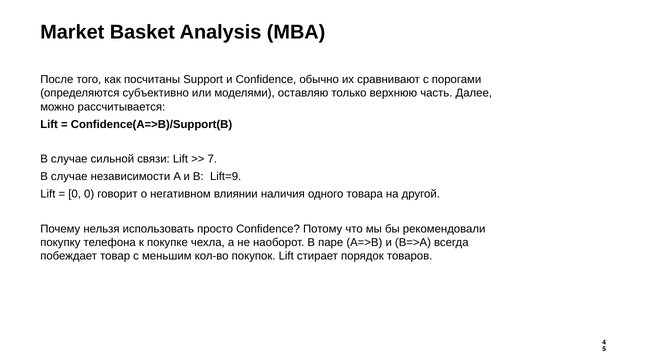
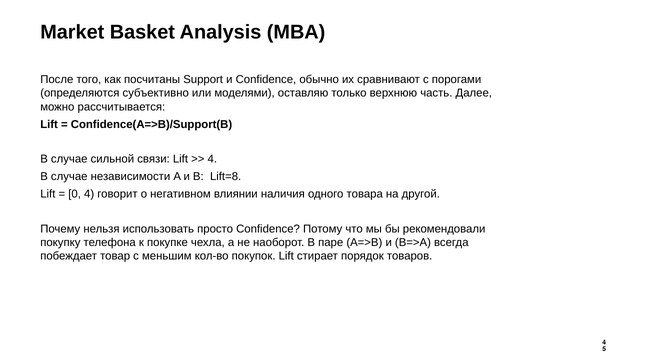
7: 7 -> 4 (212, 159)
Lift=9: Lift=9 -> Lift=8 (226, 176)
0 0: 0 -> 4 (89, 194)
